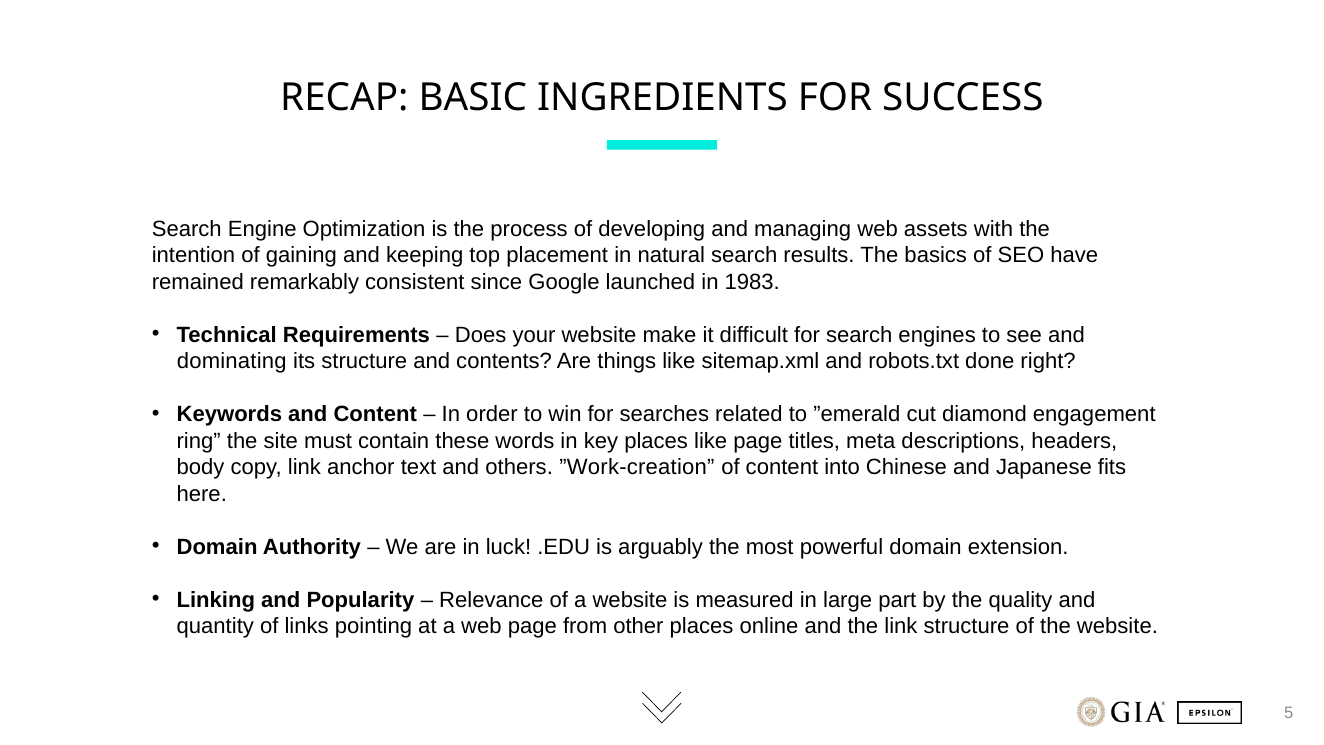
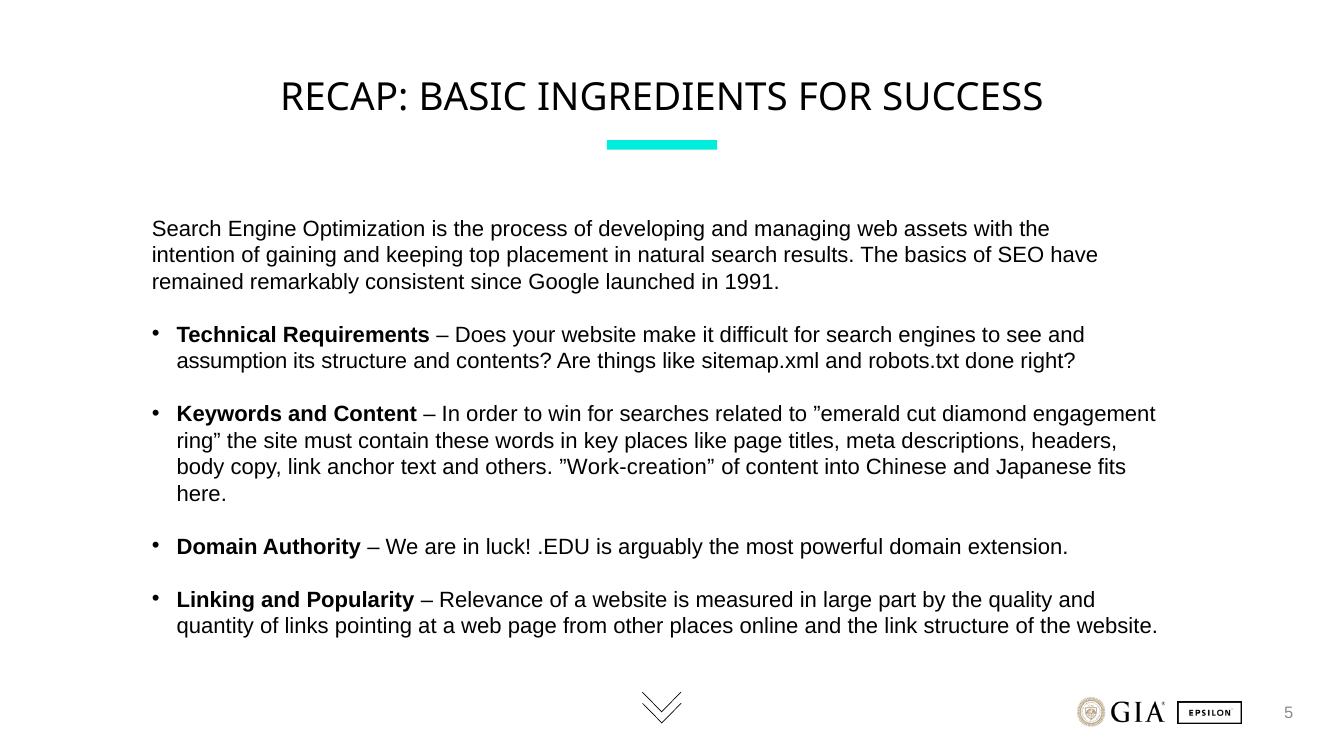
1983: 1983 -> 1991 (752, 282)
dominating: dominating -> assumption (232, 361)
